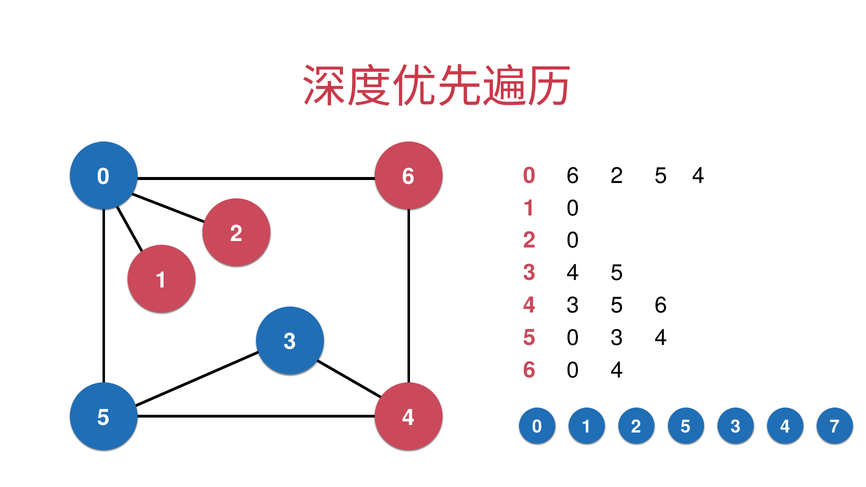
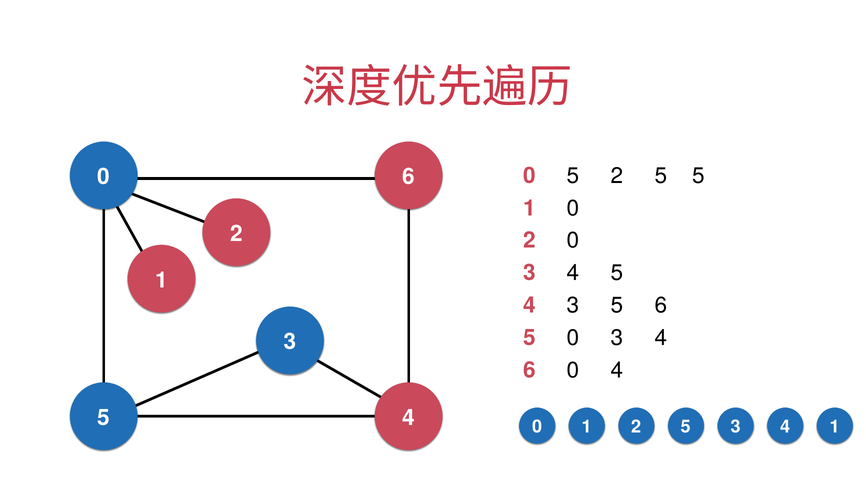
0 6: 6 -> 5 (573, 176)
2 5 4: 4 -> 5 (698, 176)
7: 7 -> 1 (835, 427)
